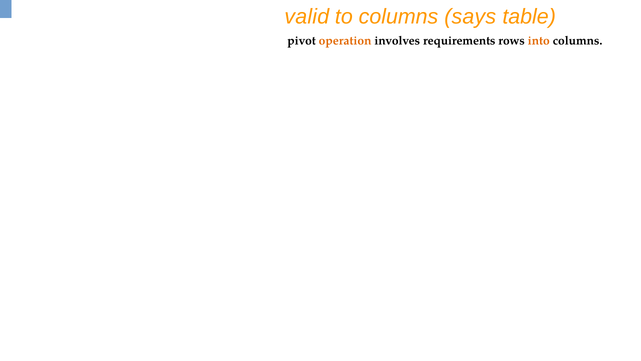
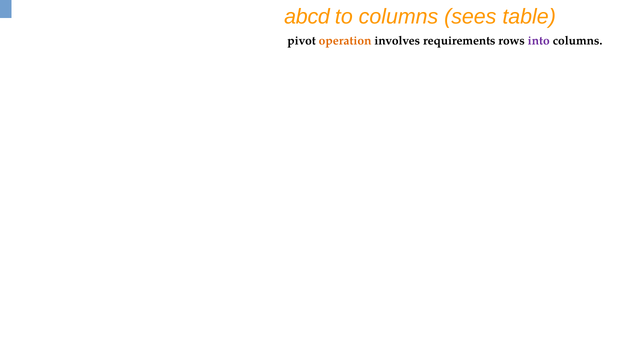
valid: valid -> abcd (307, 17)
says: says -> sees (470, 17)
into colour: orange -> purple (539, 41)
